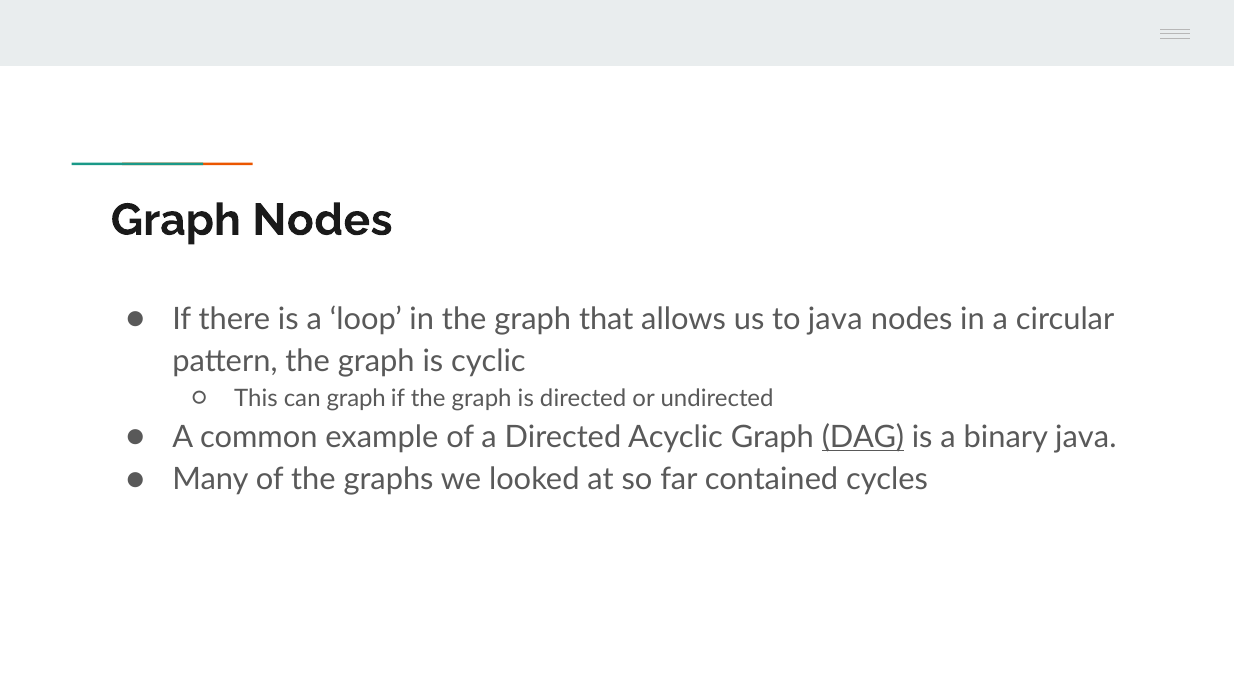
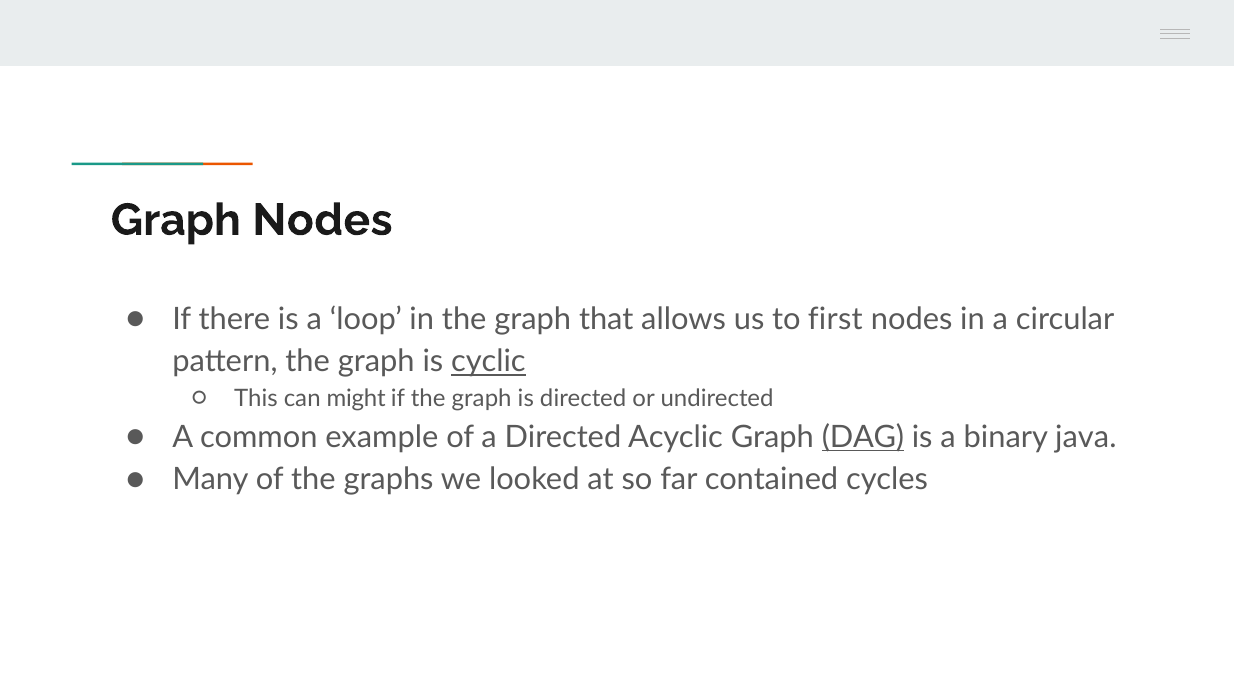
to java: java -> first (835, 319)
cyclic underline: none -> present (488, 362)
can graph: graph -> might (356, 398)
